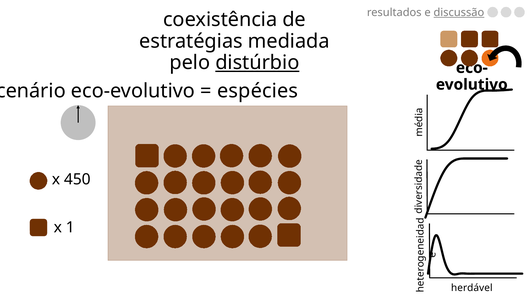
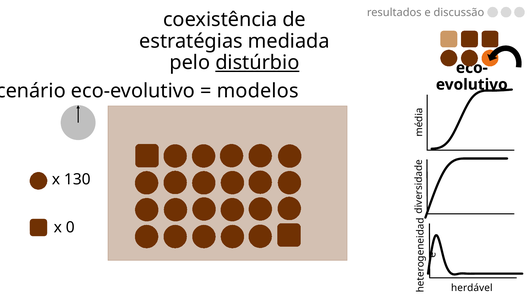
discussão underline: present -> none (459, 12)
espécies: espécies -> modelos (258, 91)
450: 450 -> 130 (77, 179)
1: 1 -> 0 (70, 227)
